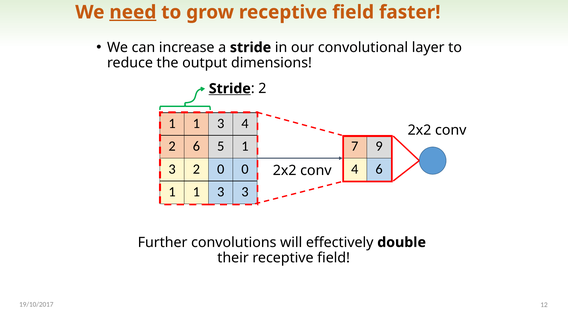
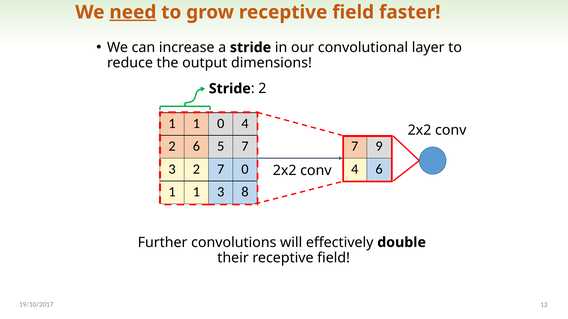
Stride underline: present -> none (230, 89)
3: 3 -> 0 (221, 124)
5 1: 1 -> 7 (245, 147)
2 0: 0 -> 7 (221, 169)
3 3: 3 -> 8 (245, 192)
